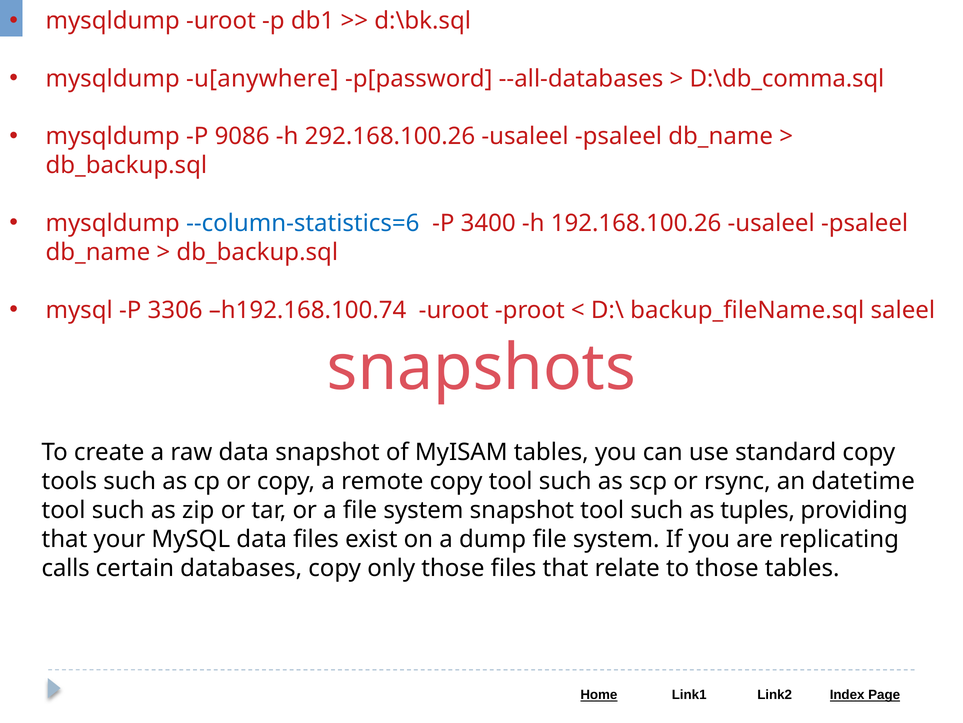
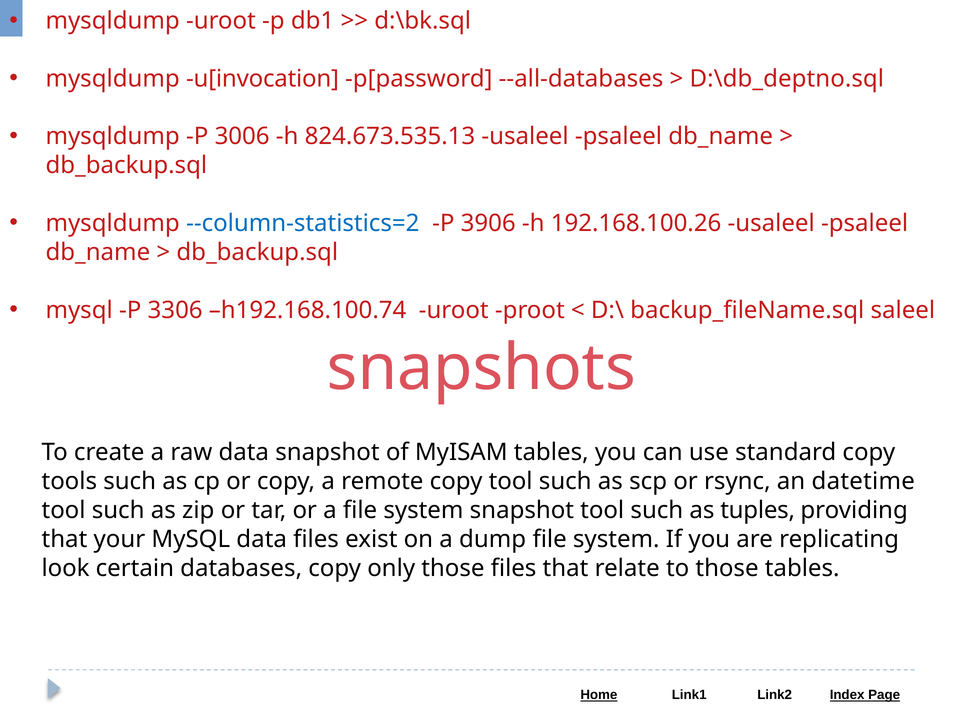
u[anywhere: u[anywhere -> u[invocation (263, 79)
D:\db_comma.sql: D:\db_comma.sql -> D:\db_deptno.sql (787, 79)
9086: 9086 -> 3006 (242, 136)
292.168.100.26: 292.168.100.26 -> 824.673.535.13 (390, 136)
--column-statistics=6: --column-statistics=6 -> --column-statistics=2 (303, 223)
3400: 3400 -> 3906 (488, 223)
calls: calls -> look (66, 568)
